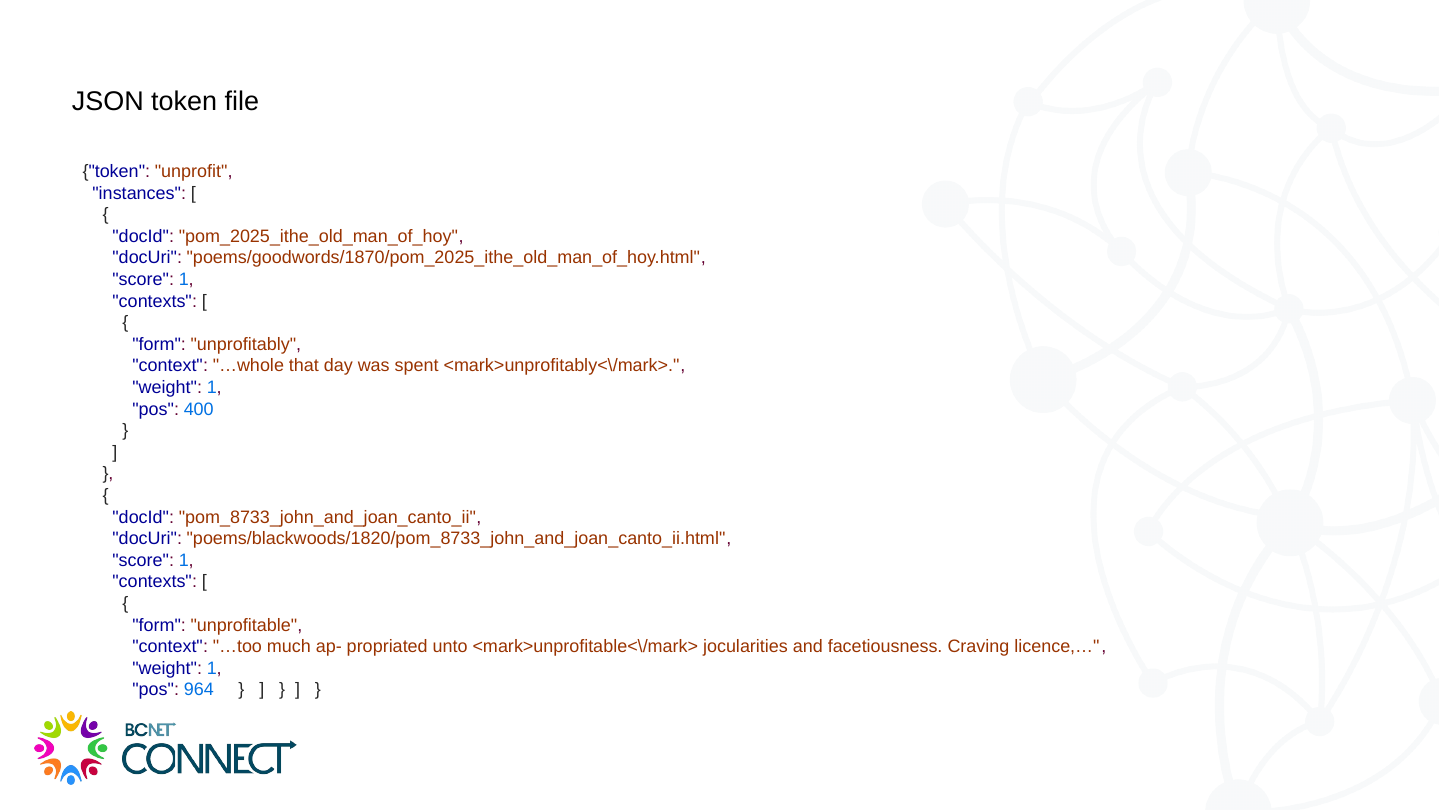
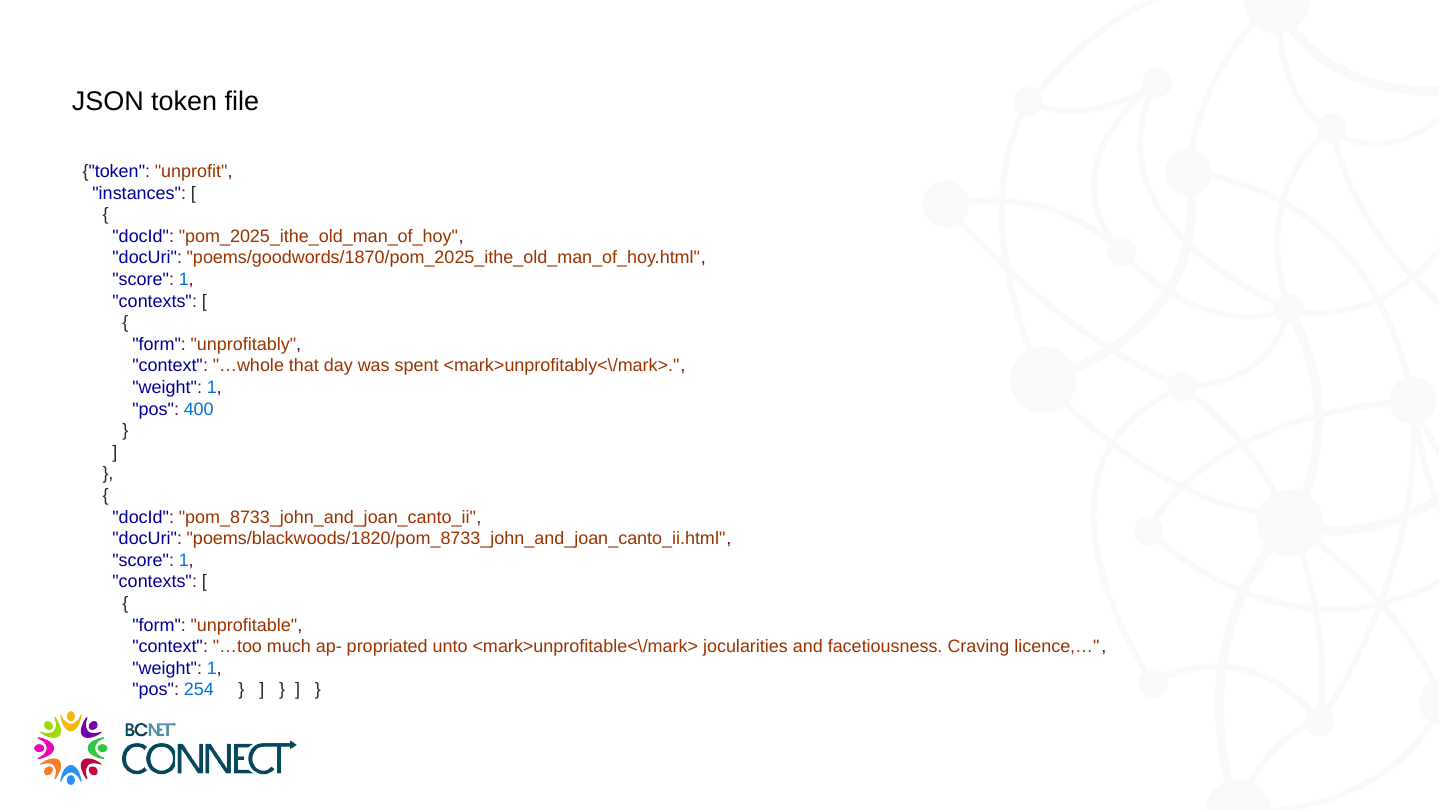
964: 964 -> 254 (199, 690)
